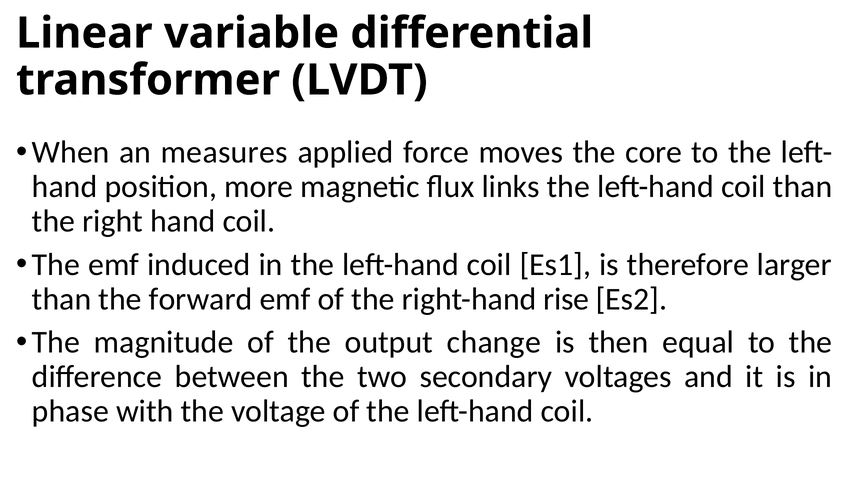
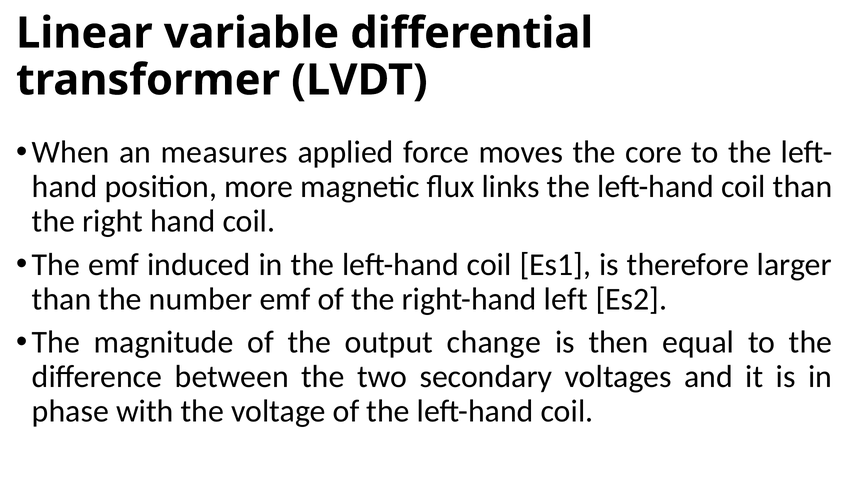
forward: forward -> number (201, 299)
rise: rise -> left (566, 299)
